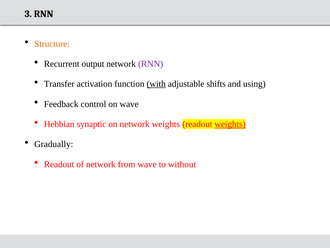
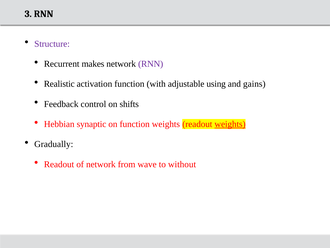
Structure colour: orange -> purple (52, 44)
output: output -> makes (93, 64)
Transfer: Transfer -> Realistic (59, 84)
with underline: present -> none (156, 84)
shifts: shifts -> using (216, 84)
using: using -> gains (254, 84)
on wave: wave -> shifts (129, 104)
on network: network -> function (135, 124)
